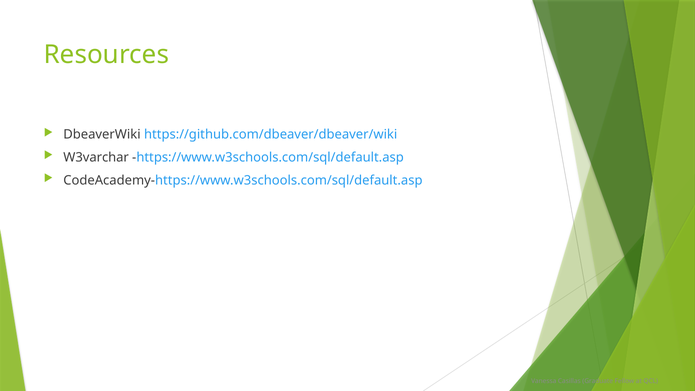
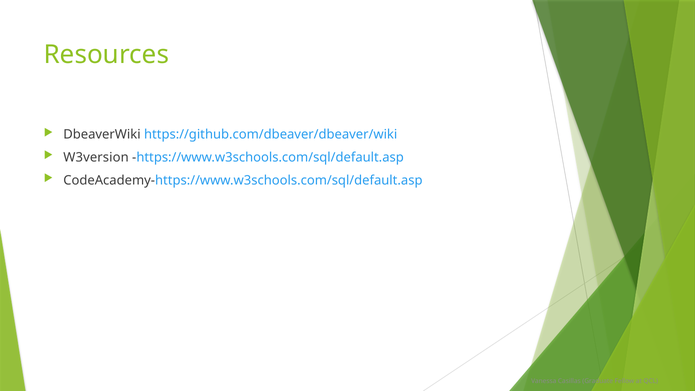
W3varchar: W3varchar -> W3version (96, 157)
